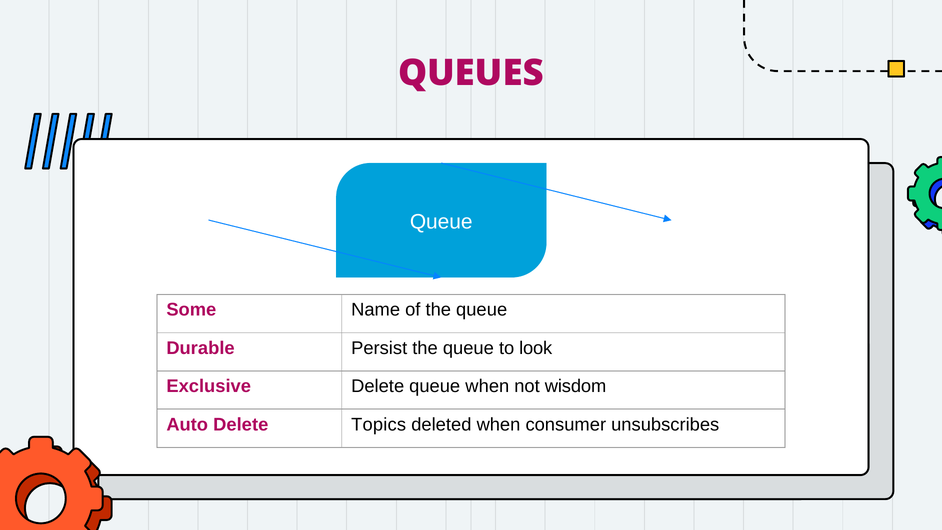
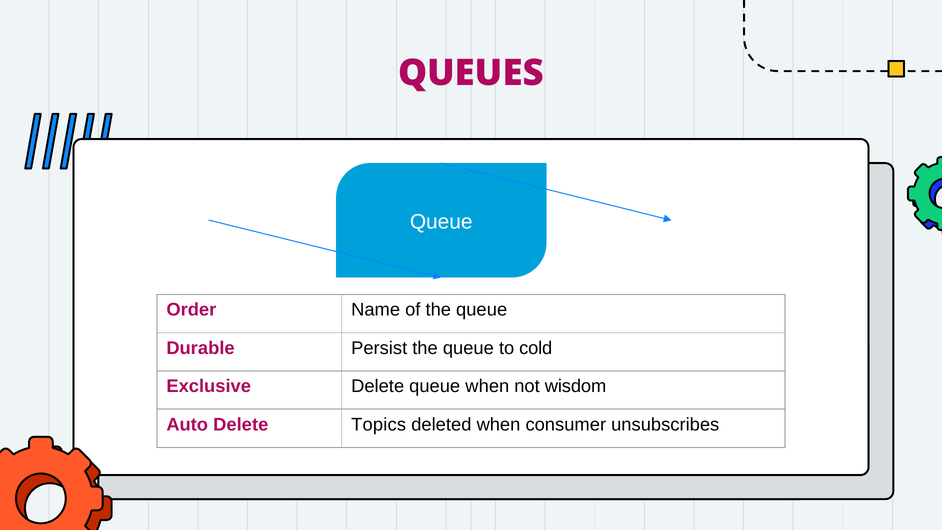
Some: Some -> Order (191, 310)
look: look -> cold (536, 348)
